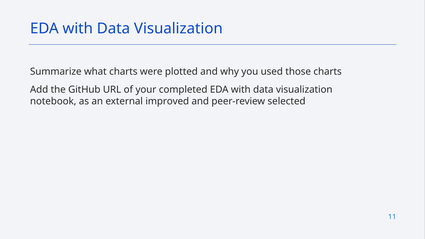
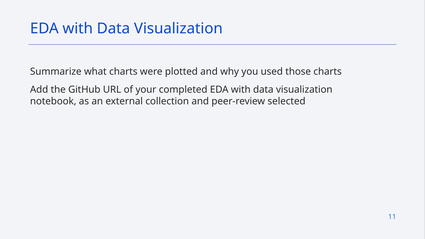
improved: improved -> collection (167, 101)
